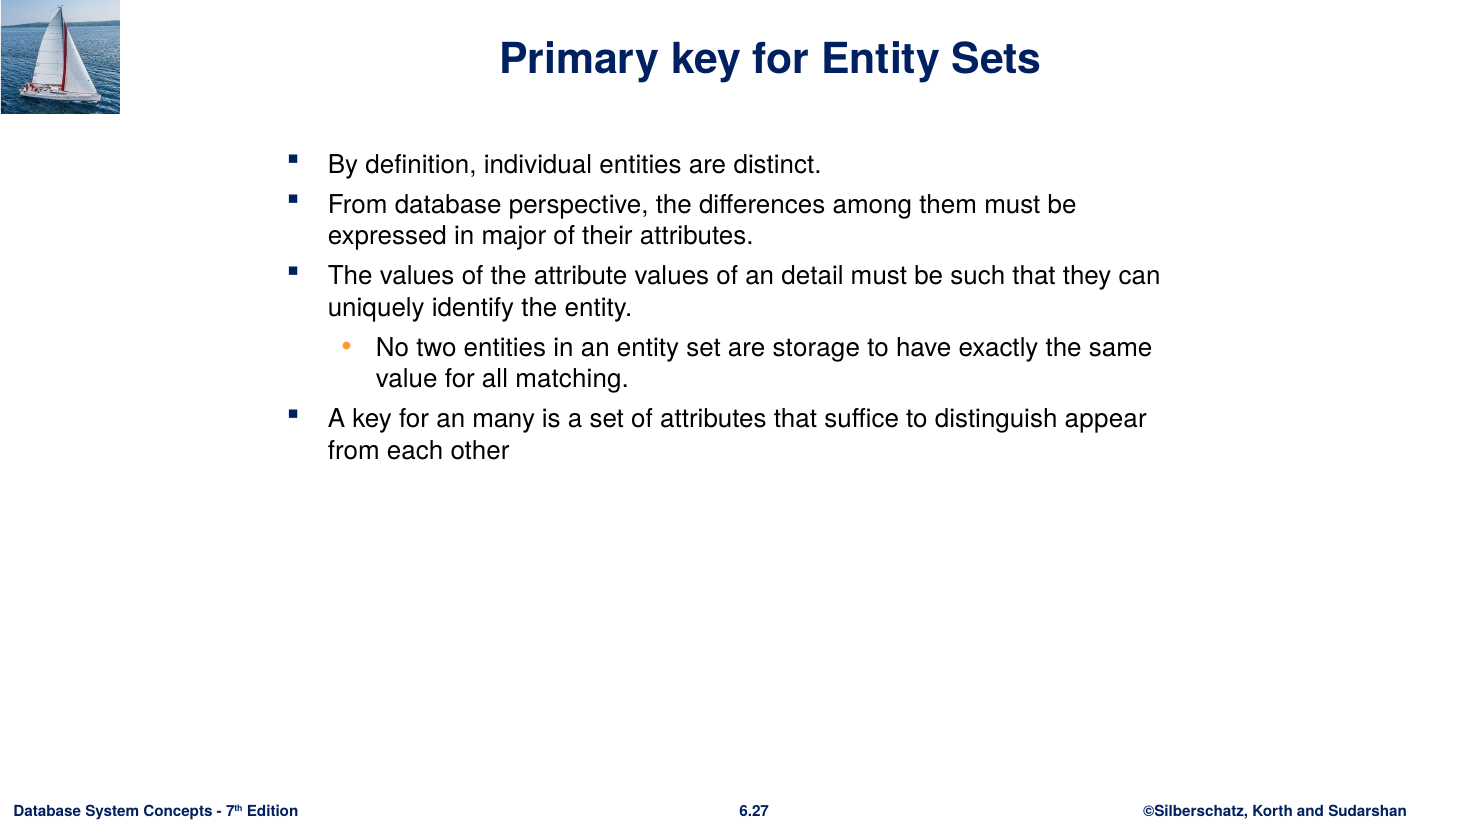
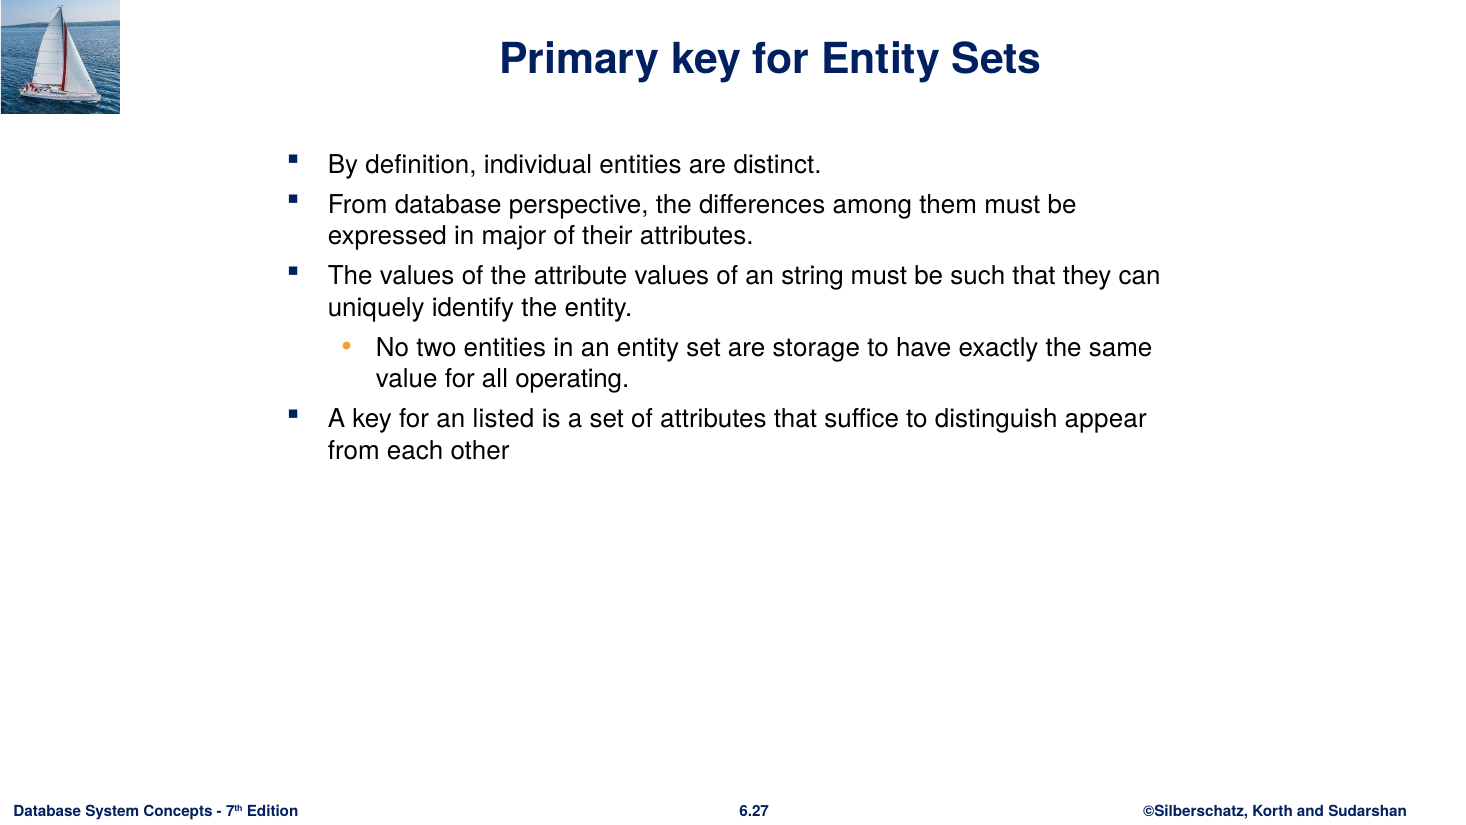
detail: detail -> string (813, 276)
matching: matching -> operating (572, 379)
many: many -> listed (504, 419)
